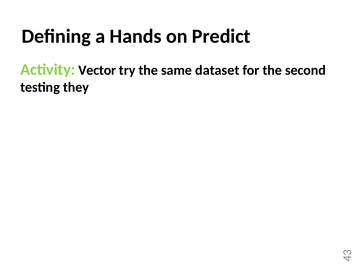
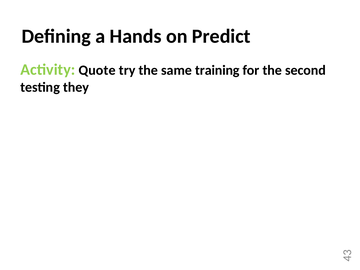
Vector: Vector -> Quote (97, 70)
dataset: dataset -> training (217, 70)
